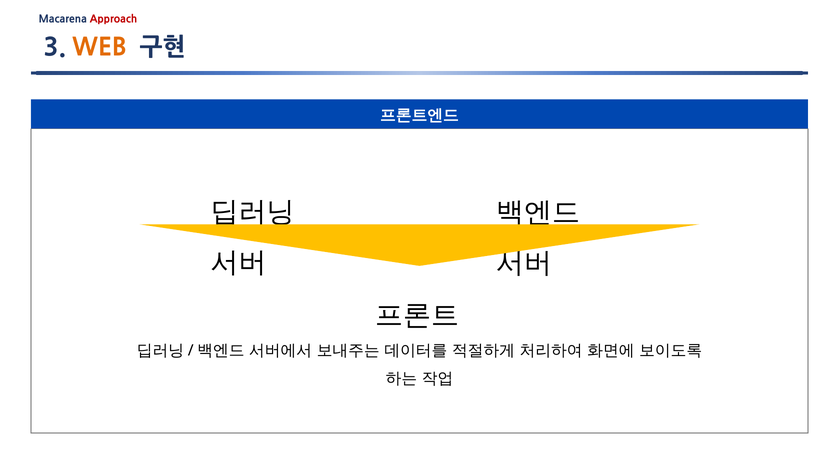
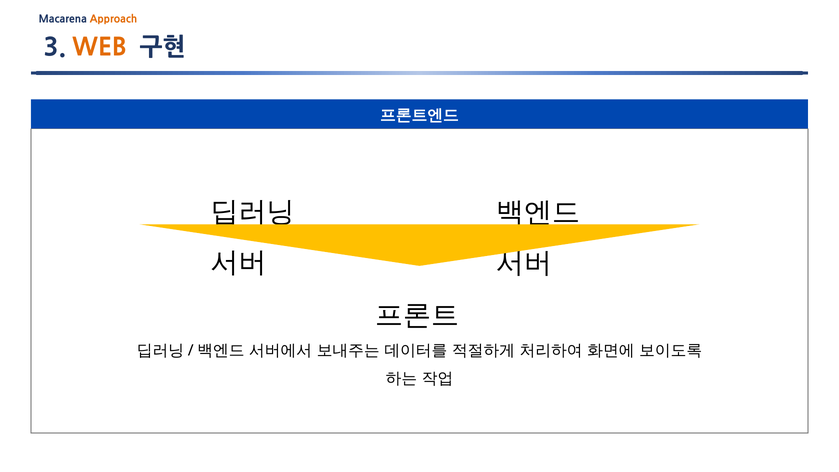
Approach colour: red -> orange (114, 19)
